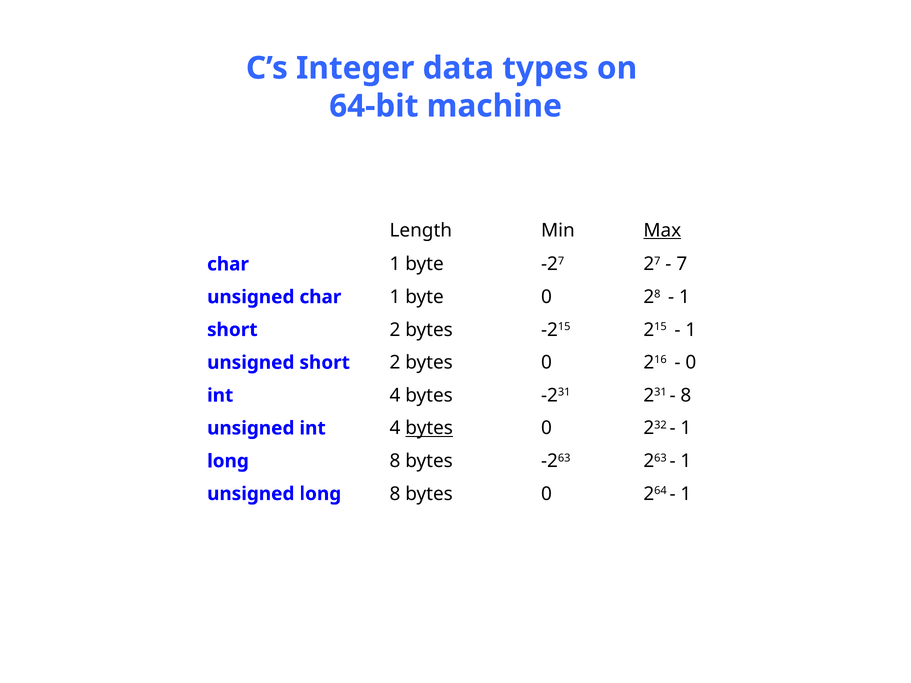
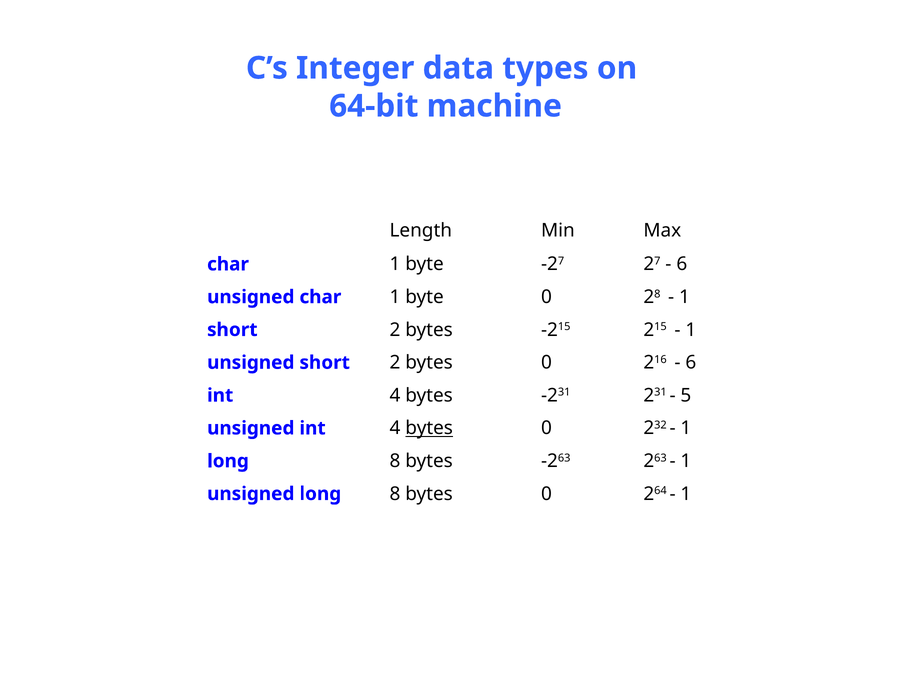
Max underline: present -> none (662, 230)
7: 7 -> 6 (682, 264)
0: 0 -> 6 (691, 363)
8: 8 -> 5 (686, 396)
